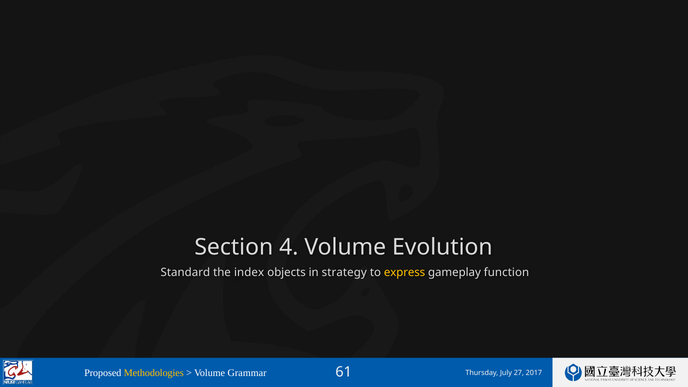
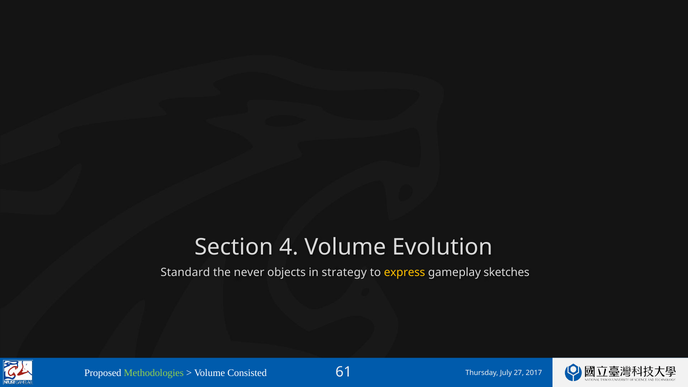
index: index -> never (249, 273)
function: function -> sketches (507, 273)
Methodologies colour: yellow -> light green (154, 373)
Grammar: Grammar -> Consisted (247, 373)
